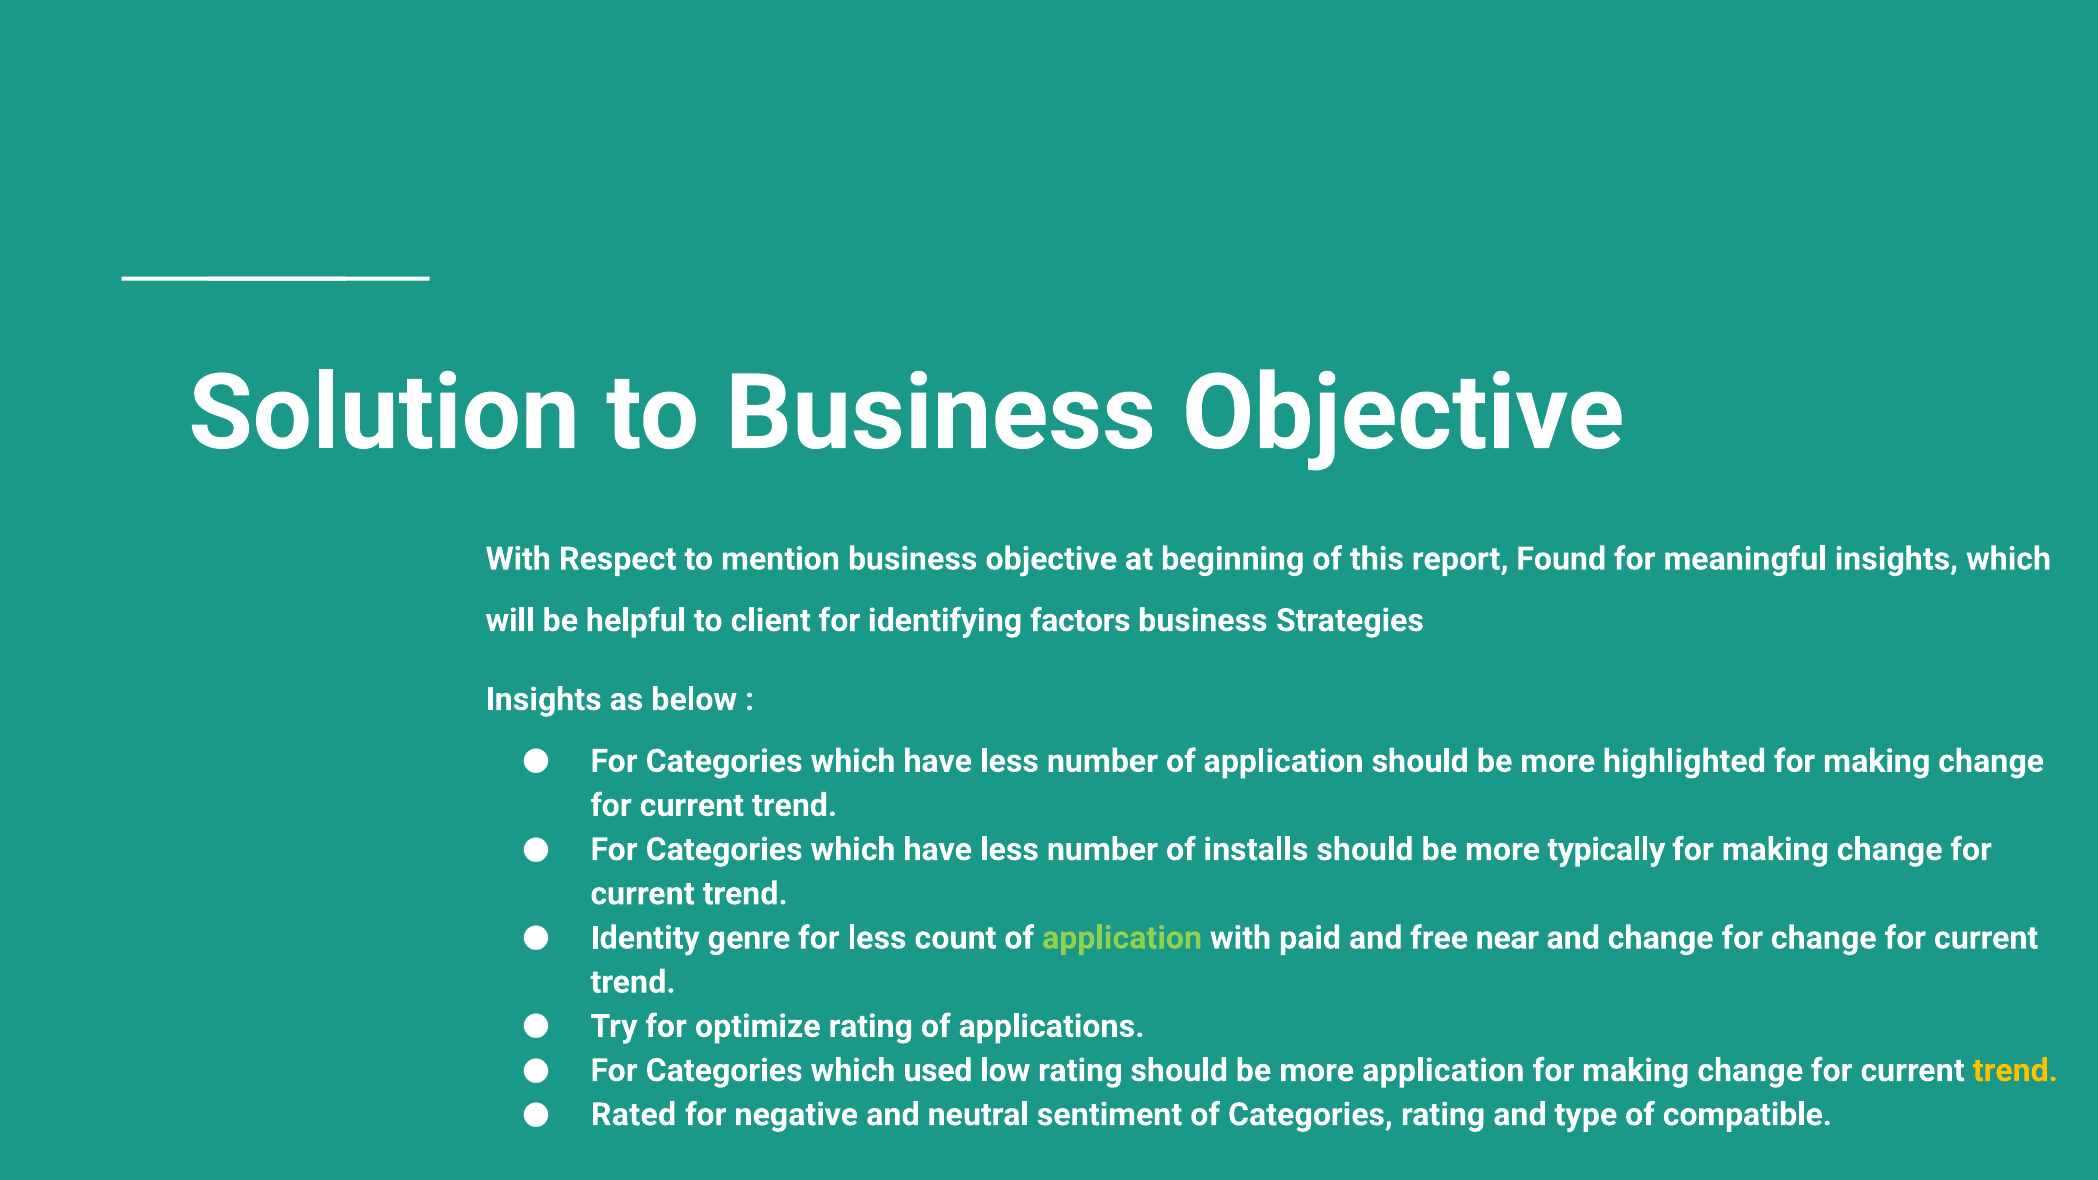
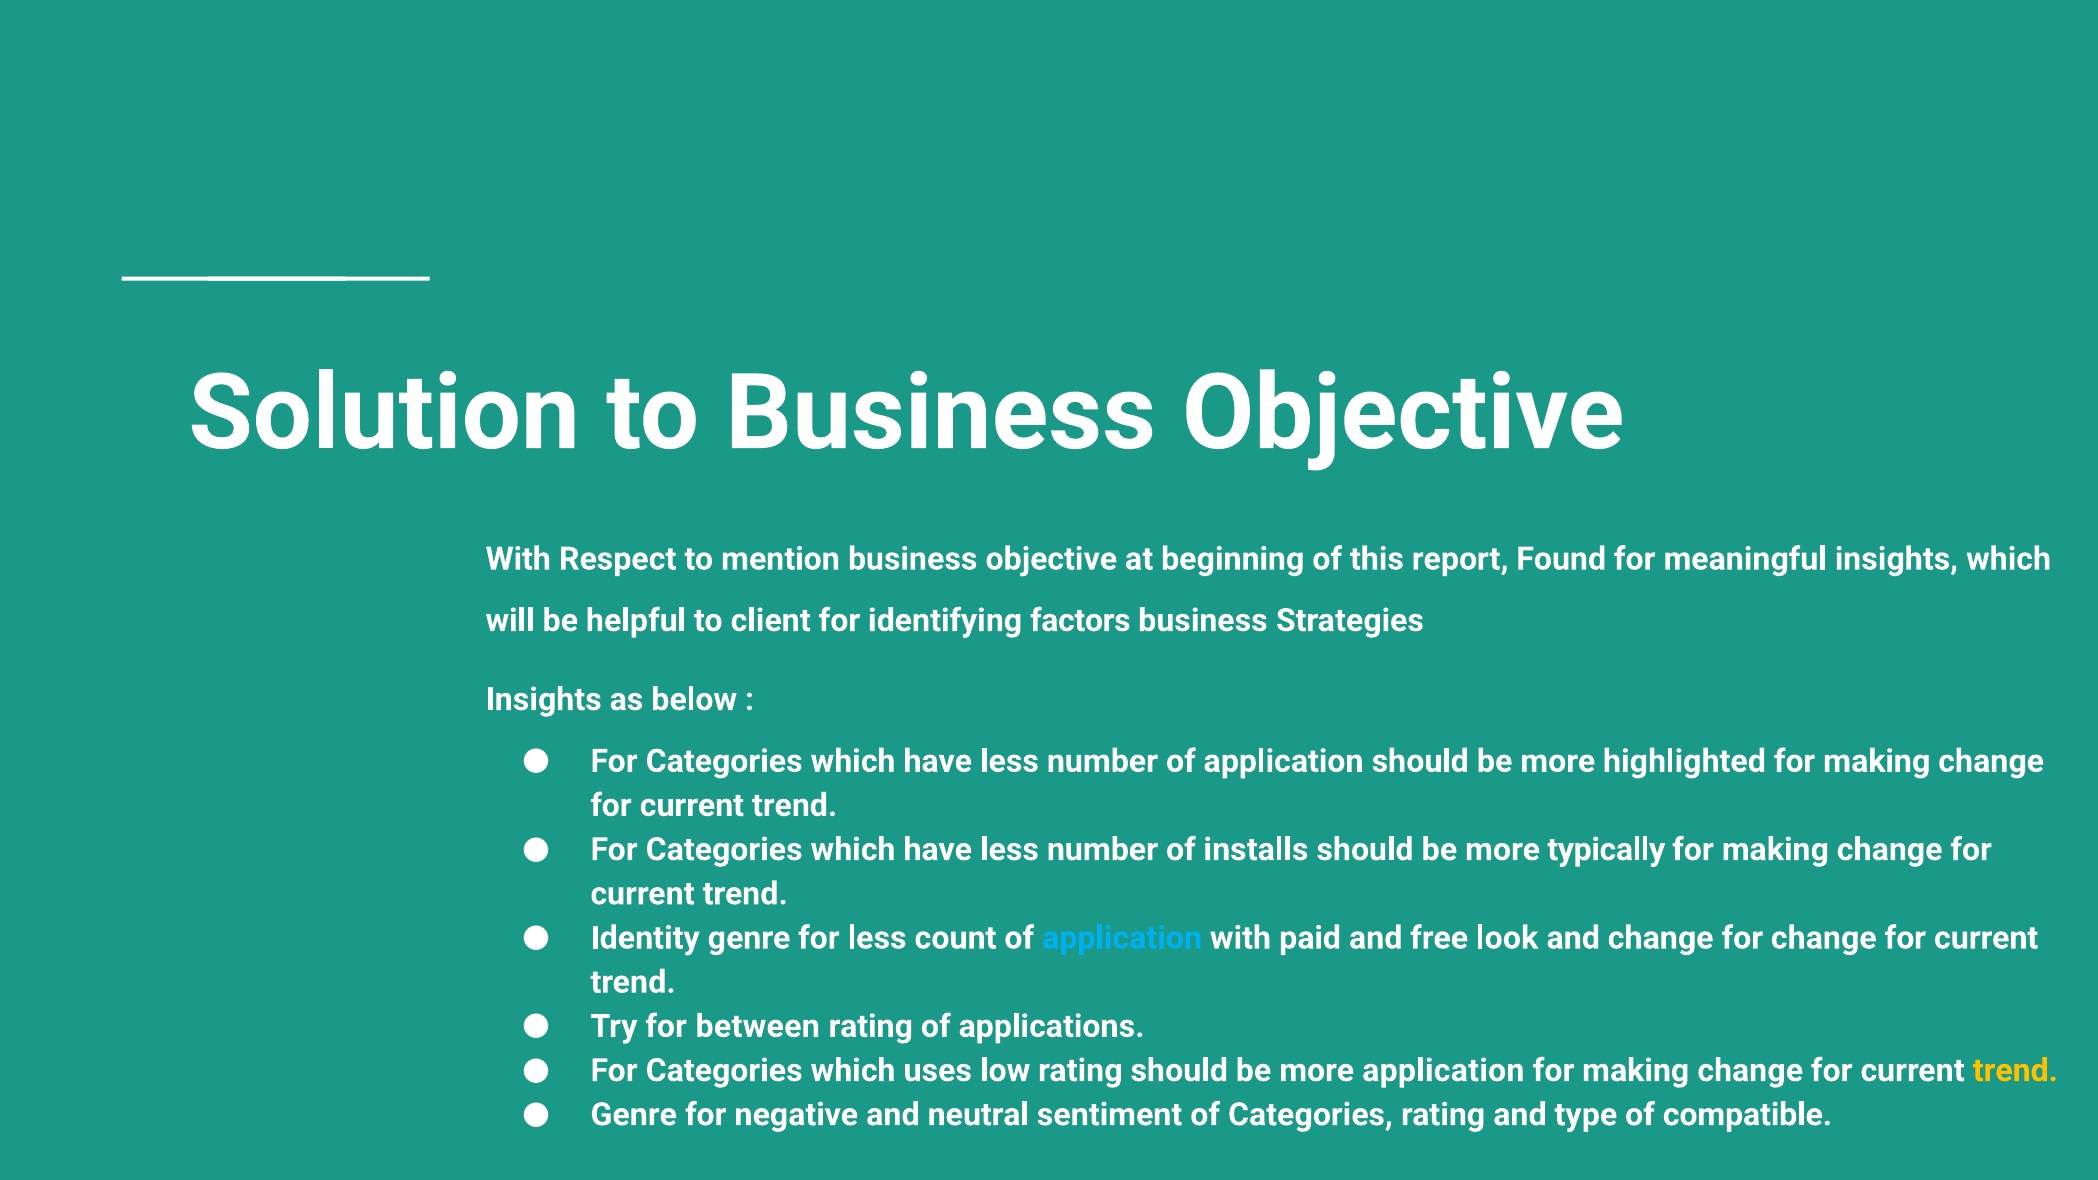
application colour: light green -> light blue (1122, 938)
near: near -> look (1507, 938)
optimize: optimize -> between (758, 1026)
used: used -> uses (938, 1071)
Rated: Rated -> Genre (634, 1115)
